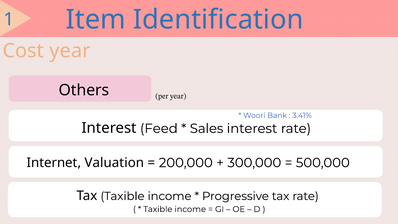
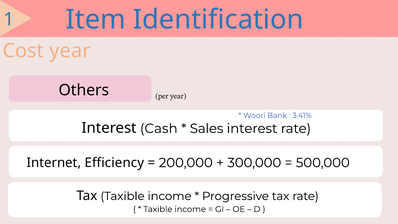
Feed: Feed -> Cash (159, 128)
Valuation: Valuation -> Efficiency (114, 163)
